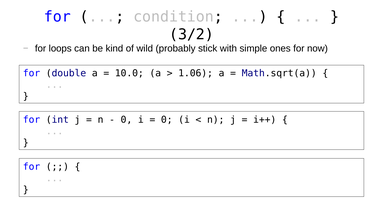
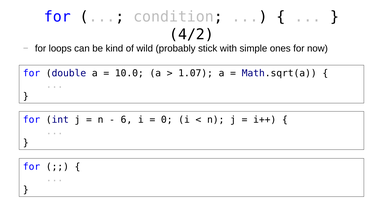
3/2: 3/2 -> 4/2 (192, 35)
1.06: 1.06 -> 1.07 (196, 73)
0: 0 -> 6 (126, 120)
